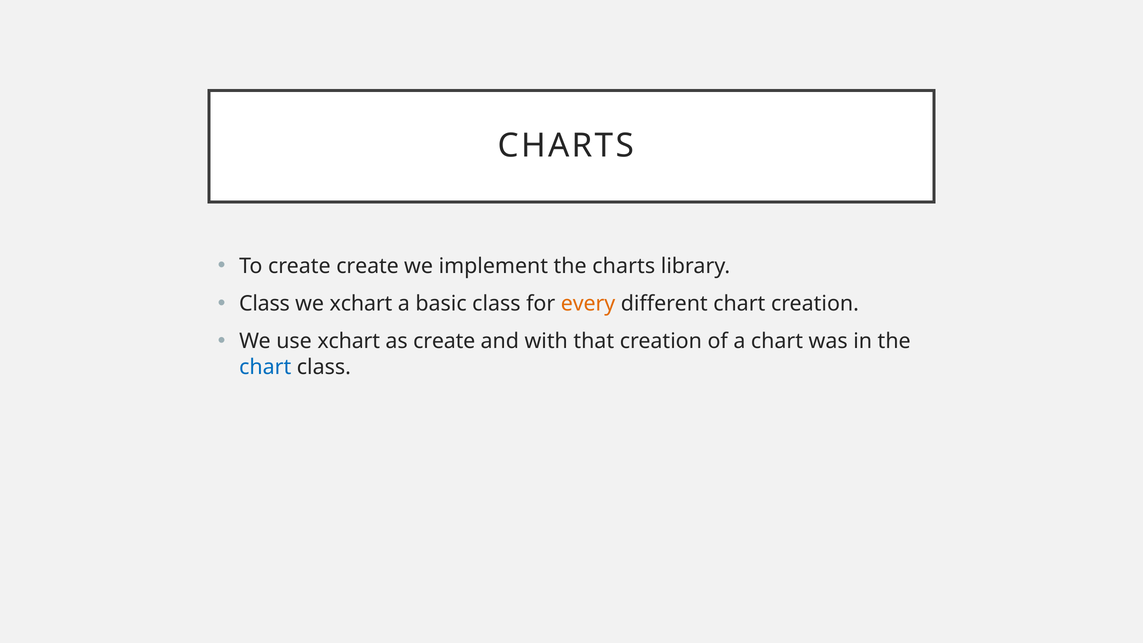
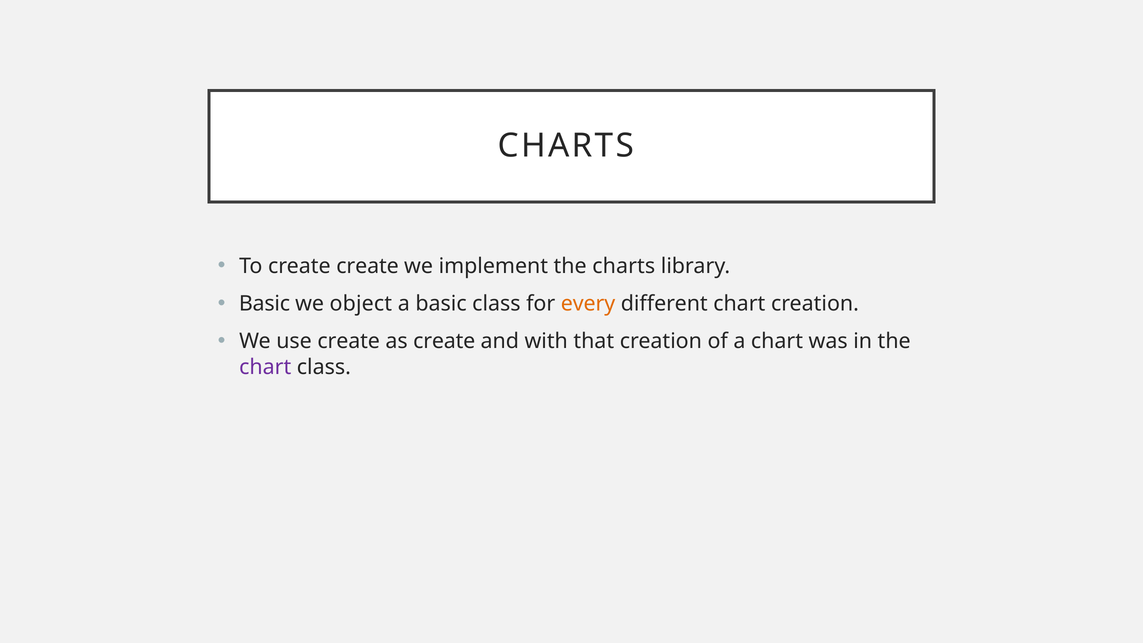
Class: Class -> Basic (264, 304)
we xchart: xchart -> object (361, 304)
use xchart: xchart -> create (349, 341)
chart colour: blue -> purple (265, 367)
